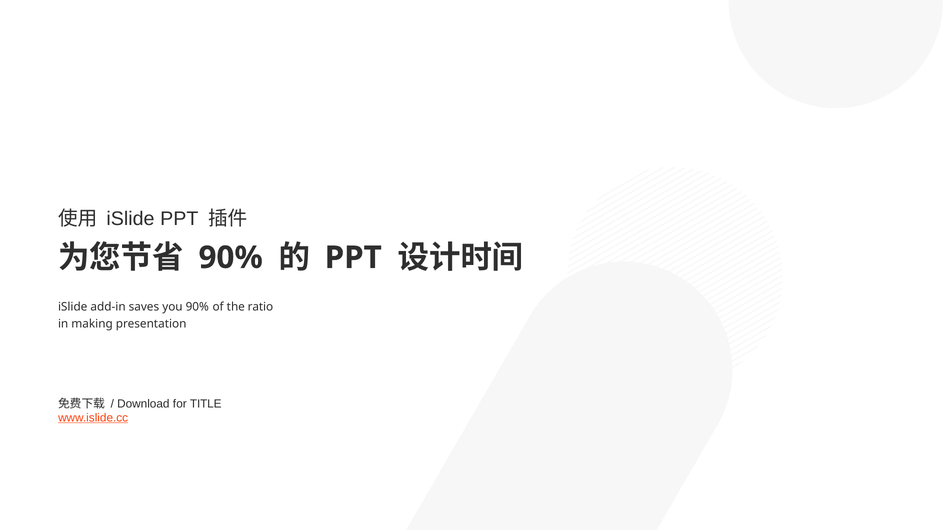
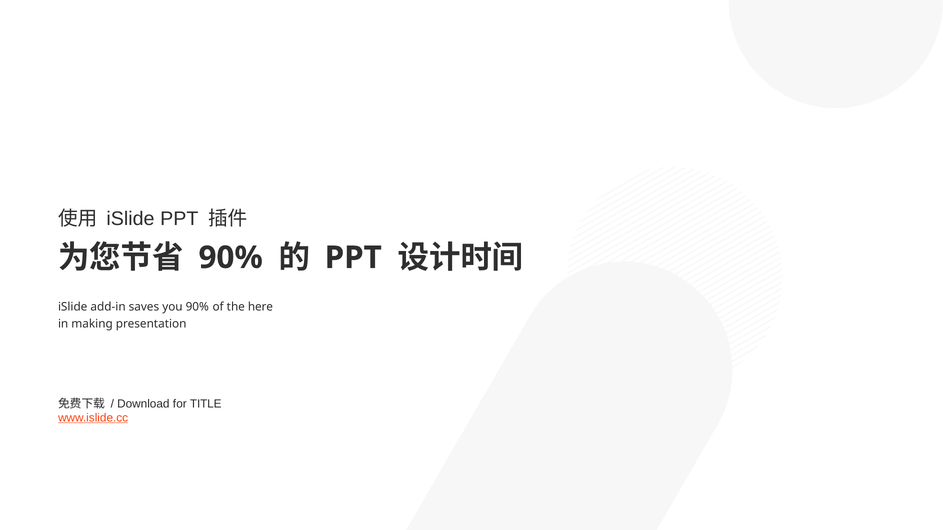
ratio: ratio -> here (260, 307)
